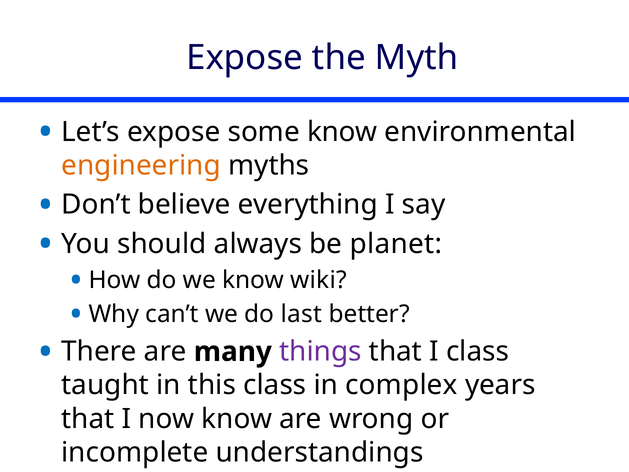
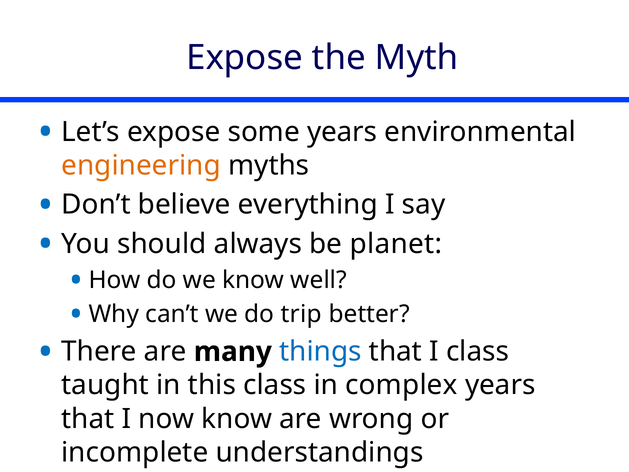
some know: know -> years (342, 132)
wiki: wiki -> well (319, 280)
last: last -> trip (301, 314)
things colour: purple -> blue (320, 352)
